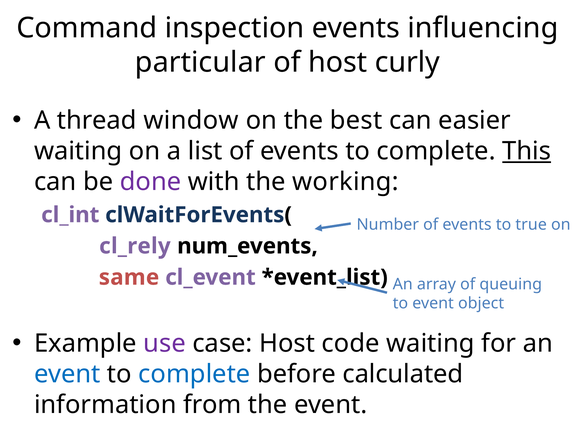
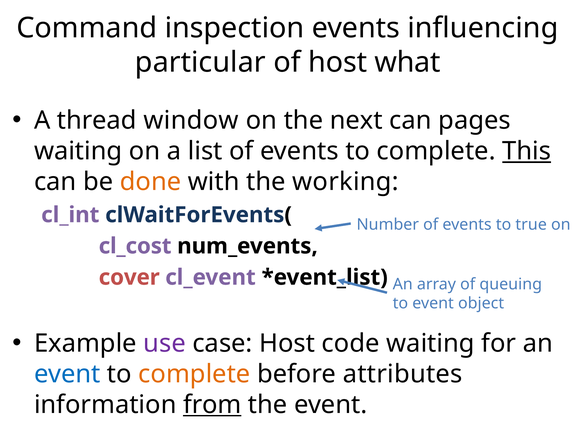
curly: curly -> what (407, 63)
best: best -> next (356, 121)
easier: easier -> pages (475, 121)
done colour: purple -> orange (151, 182)
cl_rely: cl_rely -> cl_cost (135, 246)
same: same -> cover (129, 277)
complete colour: blue -> orange (194, 374)
calculated: calculated -> attributes (403, 374)
from underline: none -> present (212, 405)
